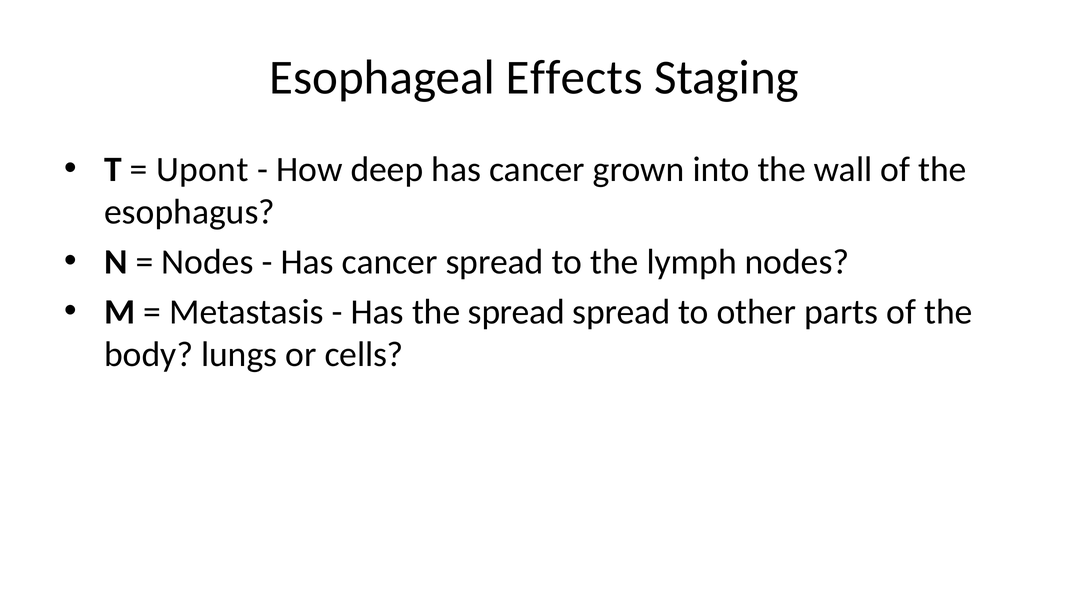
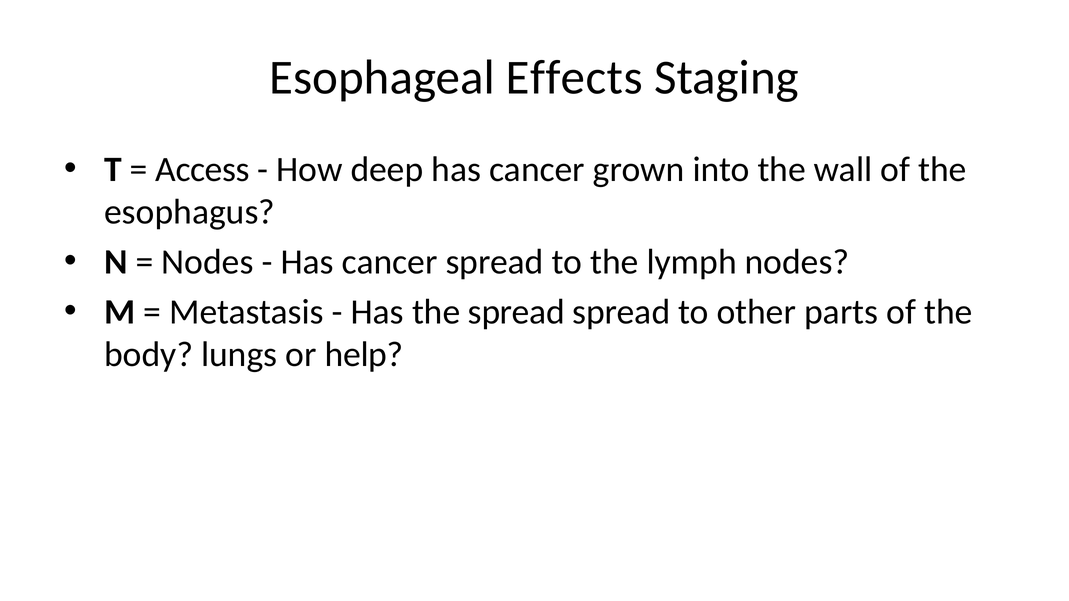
Upont: Upont -> Access (203, 170)
cells: cells -> help (364, 355)
